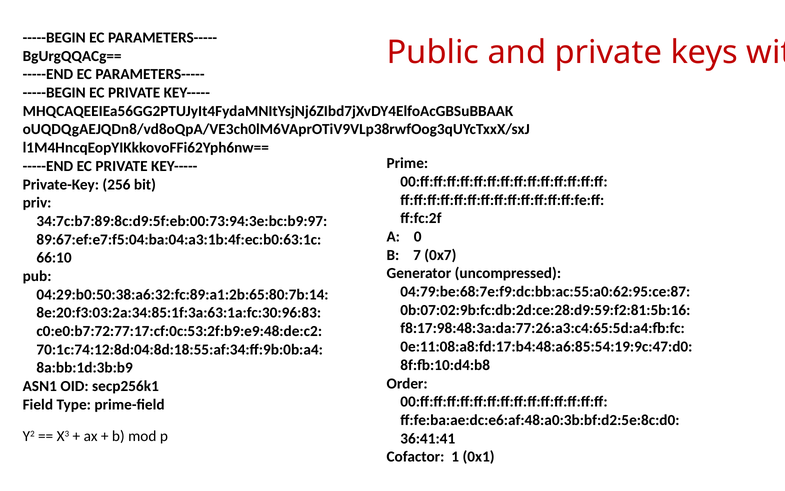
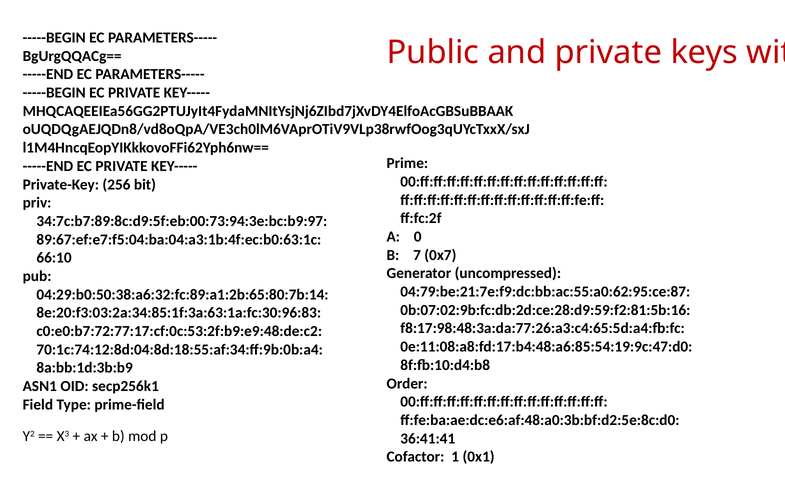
04:79:be:68:7e:f9:dc:bb:ac:55:a0:62:95:ce:87: 04:79:be:68:7e:f9:dc:bb:ac:55:a0:62:95:ce:87 -> 04:79:be:21:7e:f9:dc:bb:ac:55:a0:62:95:ce:87 (545, 292)
